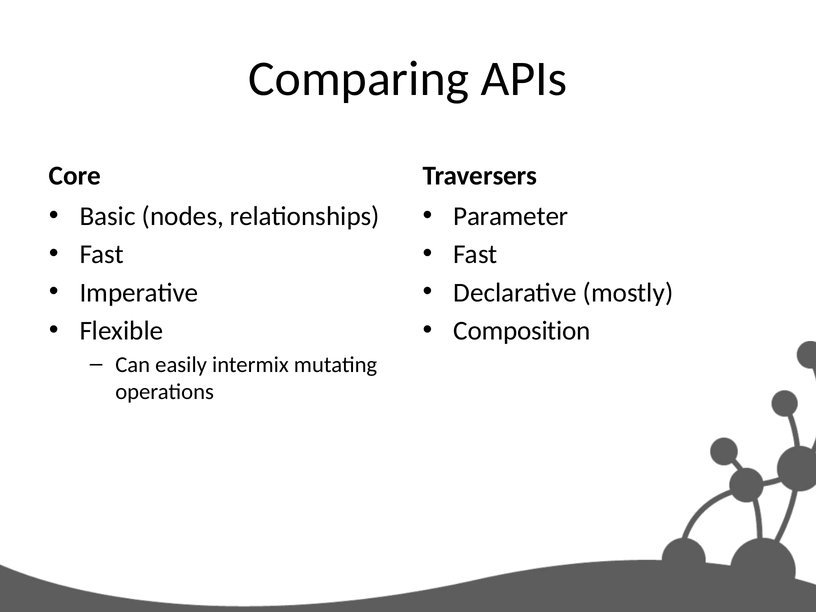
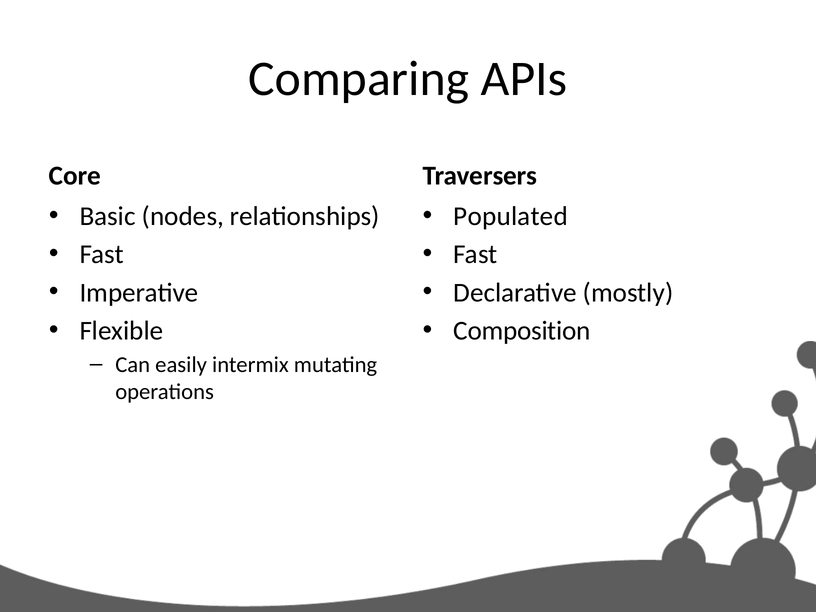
Parameter: Parameter -> Populated (511, 216)
